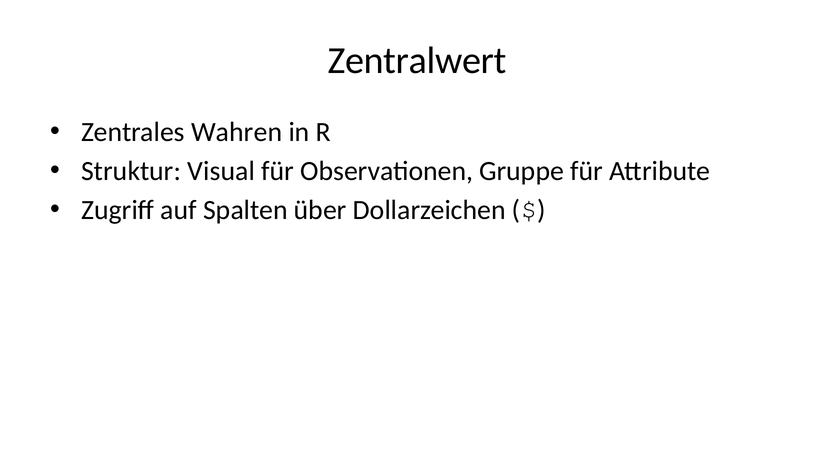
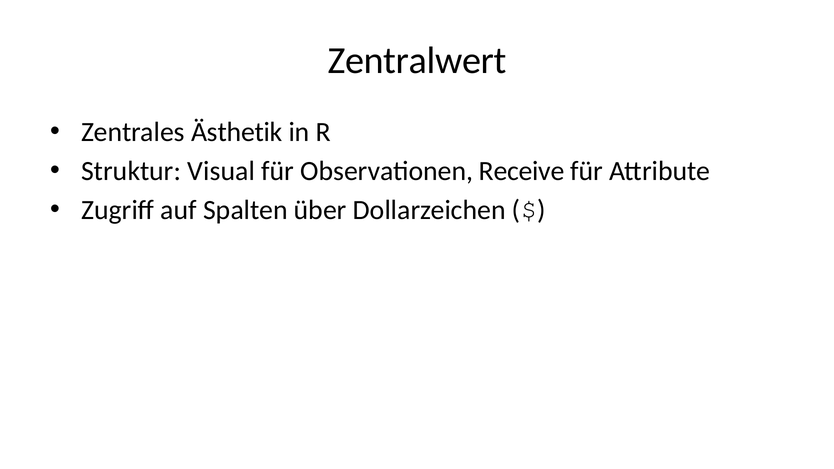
Wahren: Wahren -> Ästhetik (237, 132)
Gruppe: Gruppe -> Receive (522, 171)
